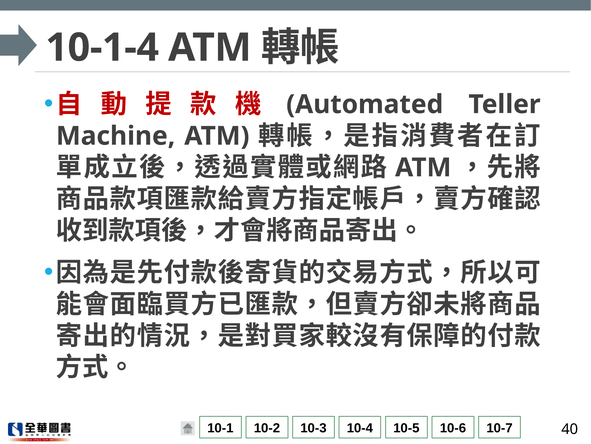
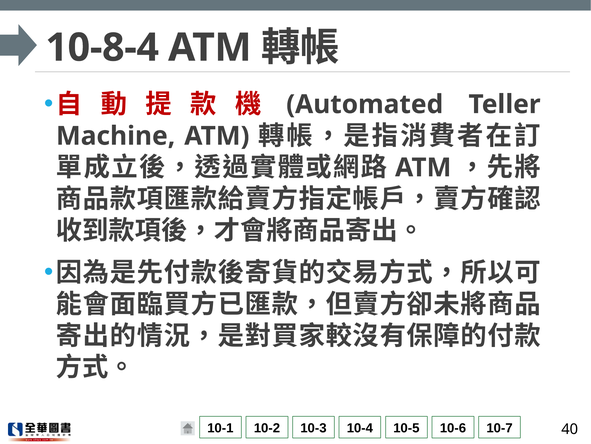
10-1-4: 10-1-4 -> 10-8-4 (102, 48)
